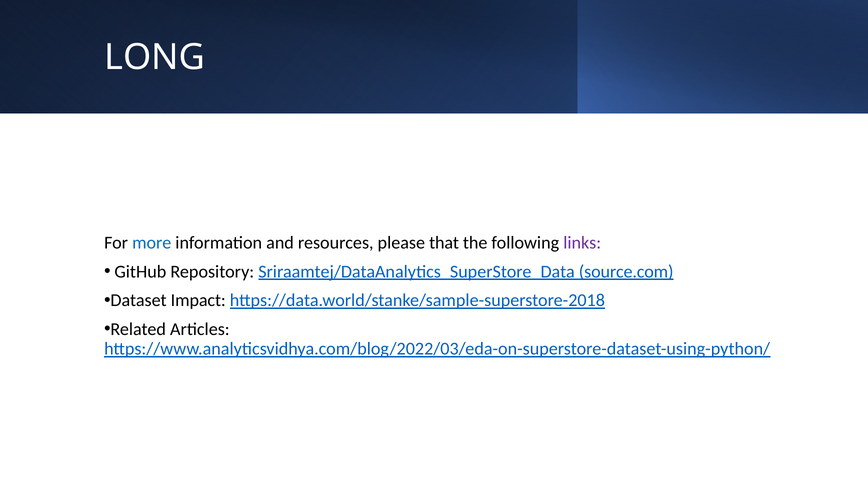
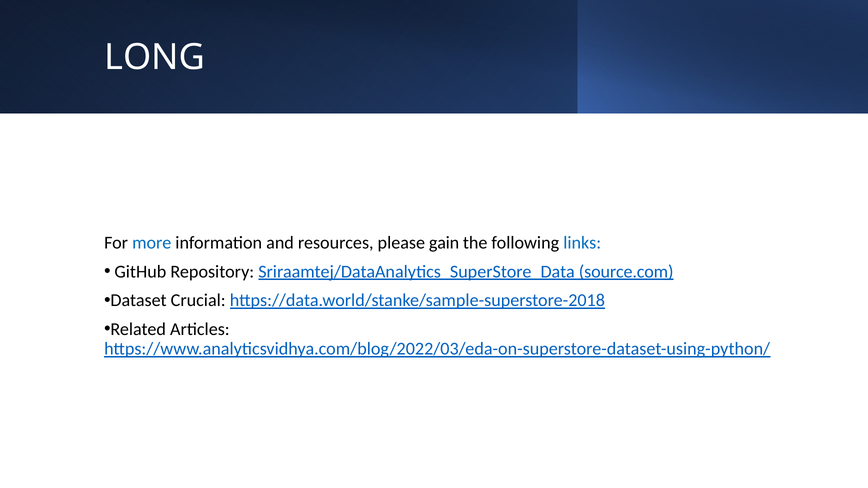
that: that -> gain (444, 243)
links colour: purple -> blue (582, 243)
Impact: Impact -> Crucial (198, 301)
